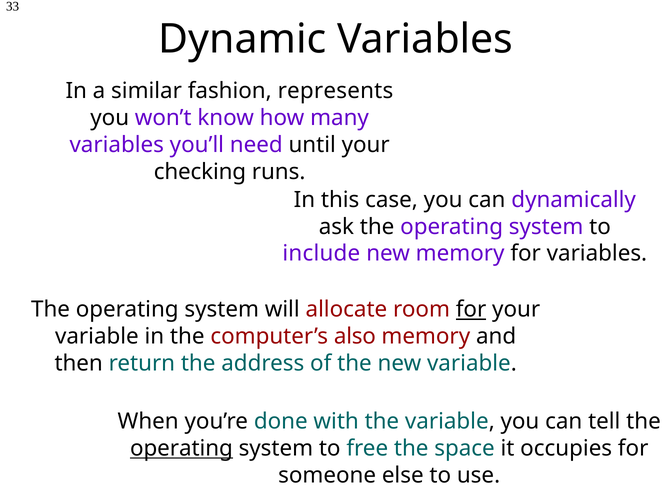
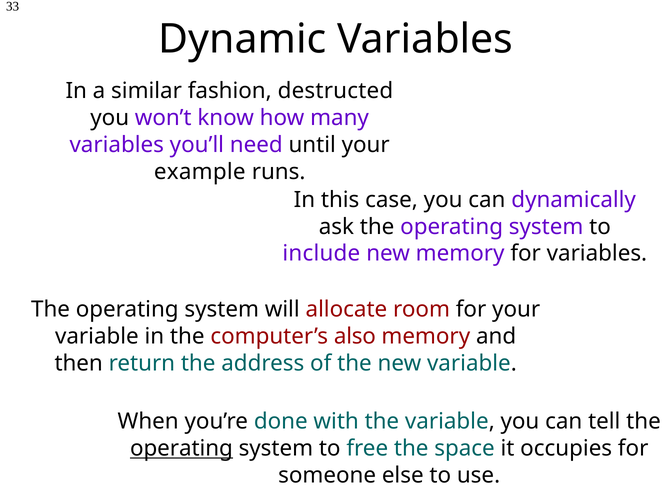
represents: represents -> destructed (335, 91)
checking: checking -> example (200, 172)
for underline: present -> none (471, 310)
